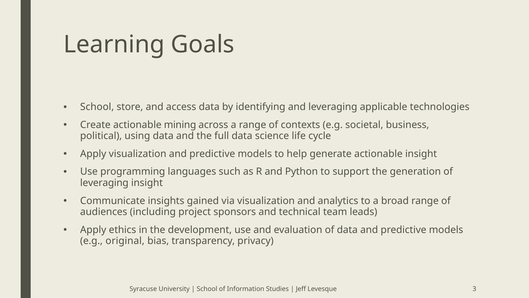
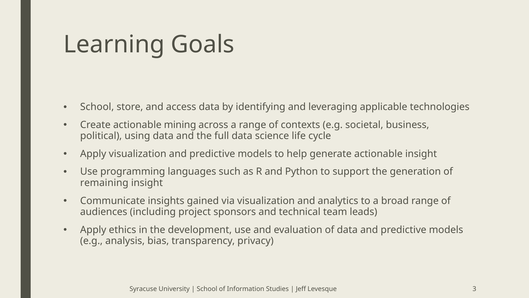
leveraging: leveraging -> remaining (104, 183)
original: original -> analysis (125, 241)
